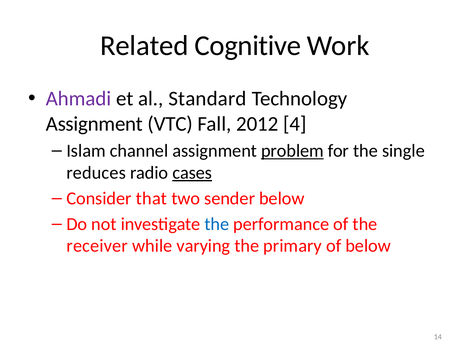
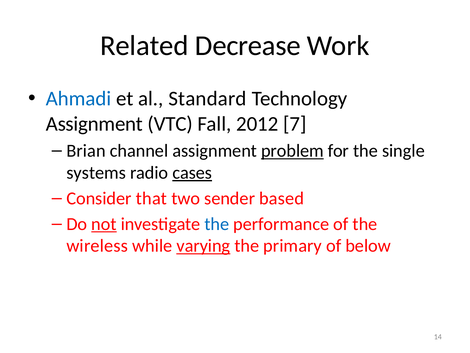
Cognitive: Cognitive -> Decrease (248, 45)
Ahmadi colour: purple -> blue (79, 99)
4: 4 -> 7 (295, 124)
Islam: Islam -> Brian (86, 151)
reduces: reduces -> systems (96, 173)
sender below: below -> based (282, 198)
not underline: none -> present (104, 224)
receiver: receiver -> wireless (97, 246)
varying underline: none -> present (203, 246)
